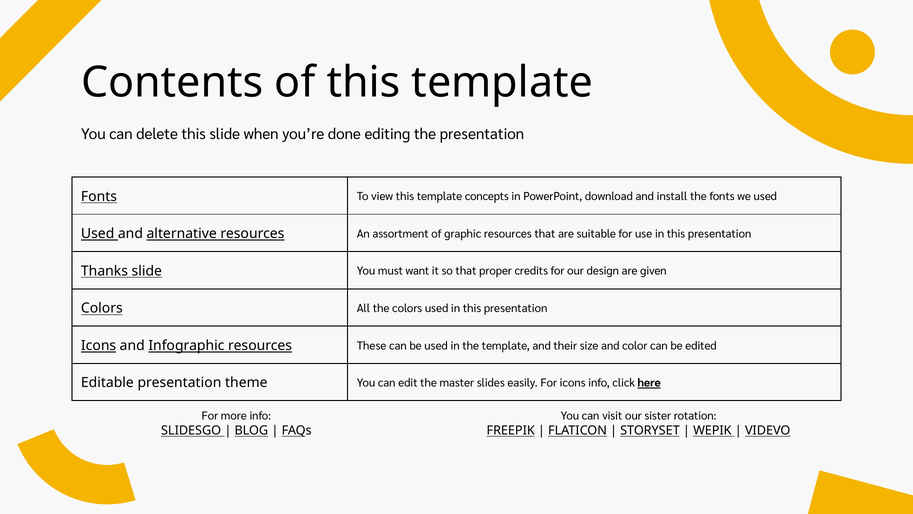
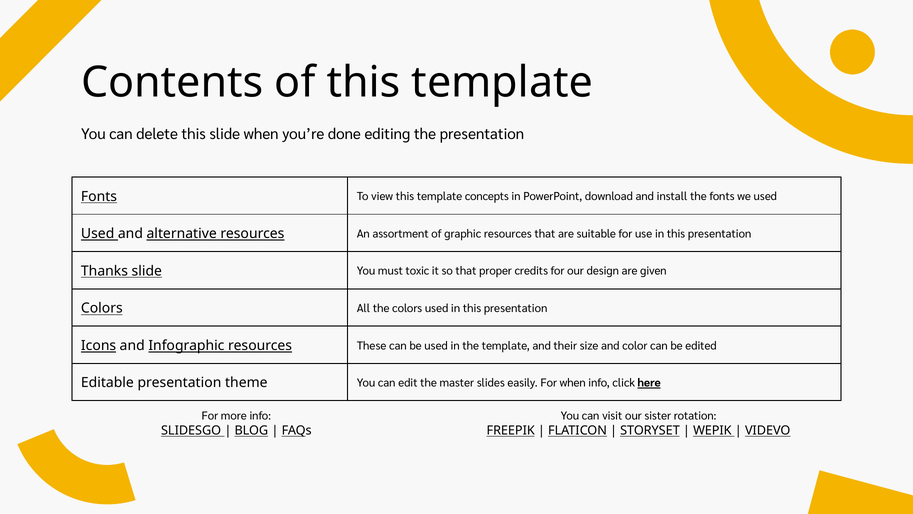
want: want -> toxic (417, 271)
For icons: icons -> when (573, 383)
